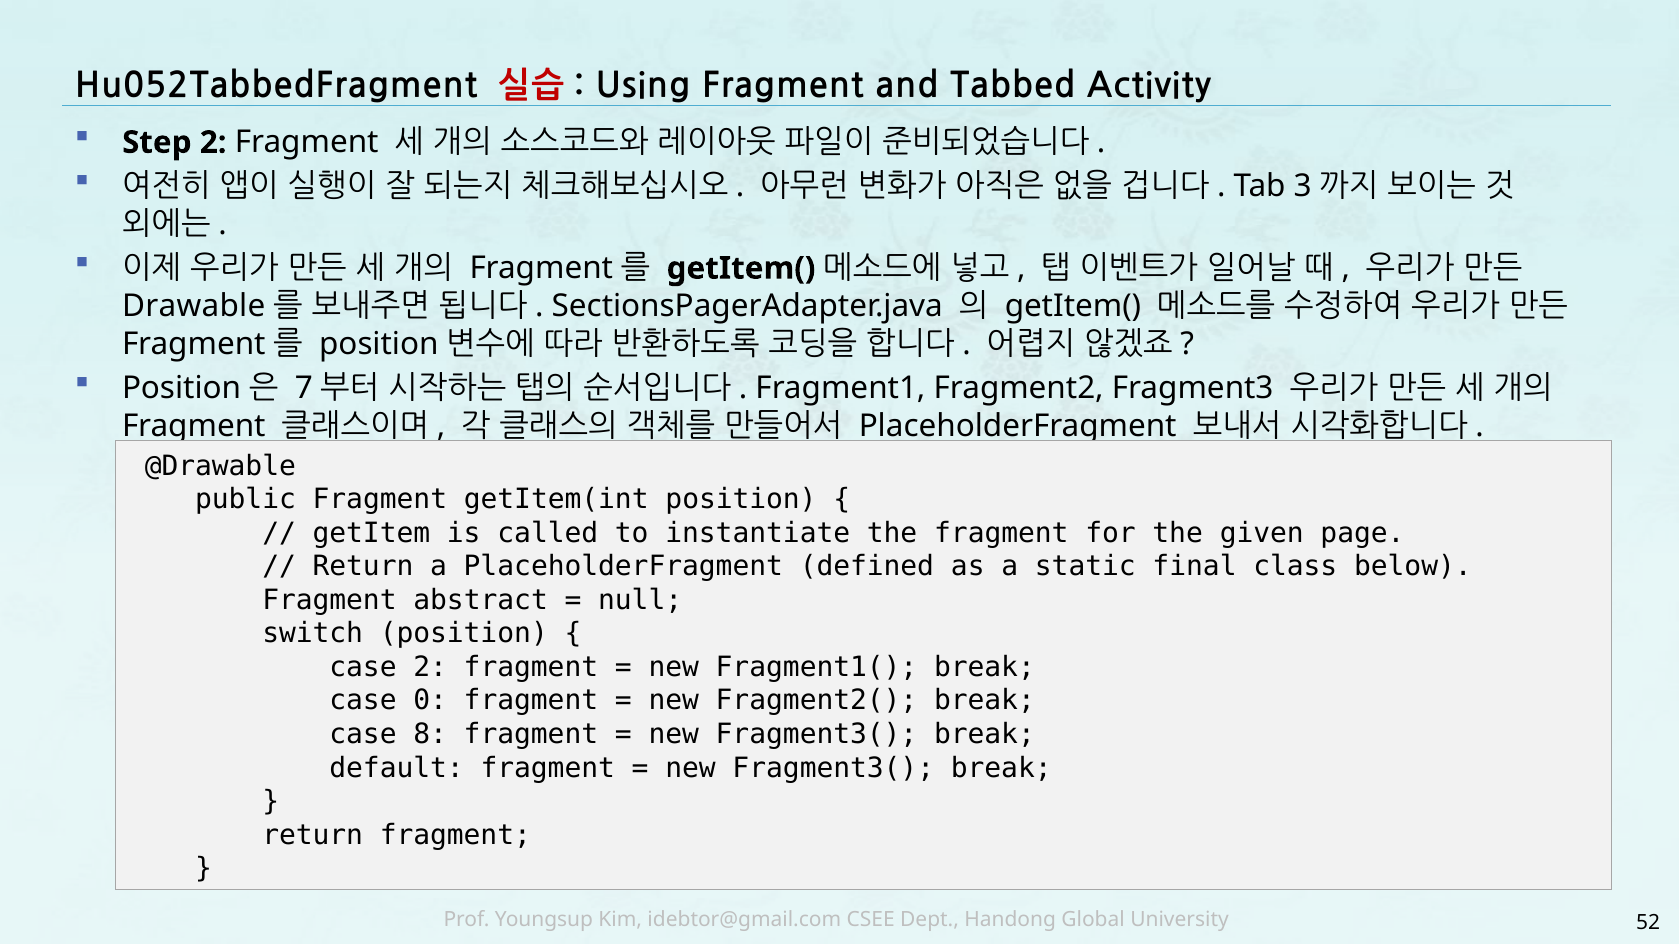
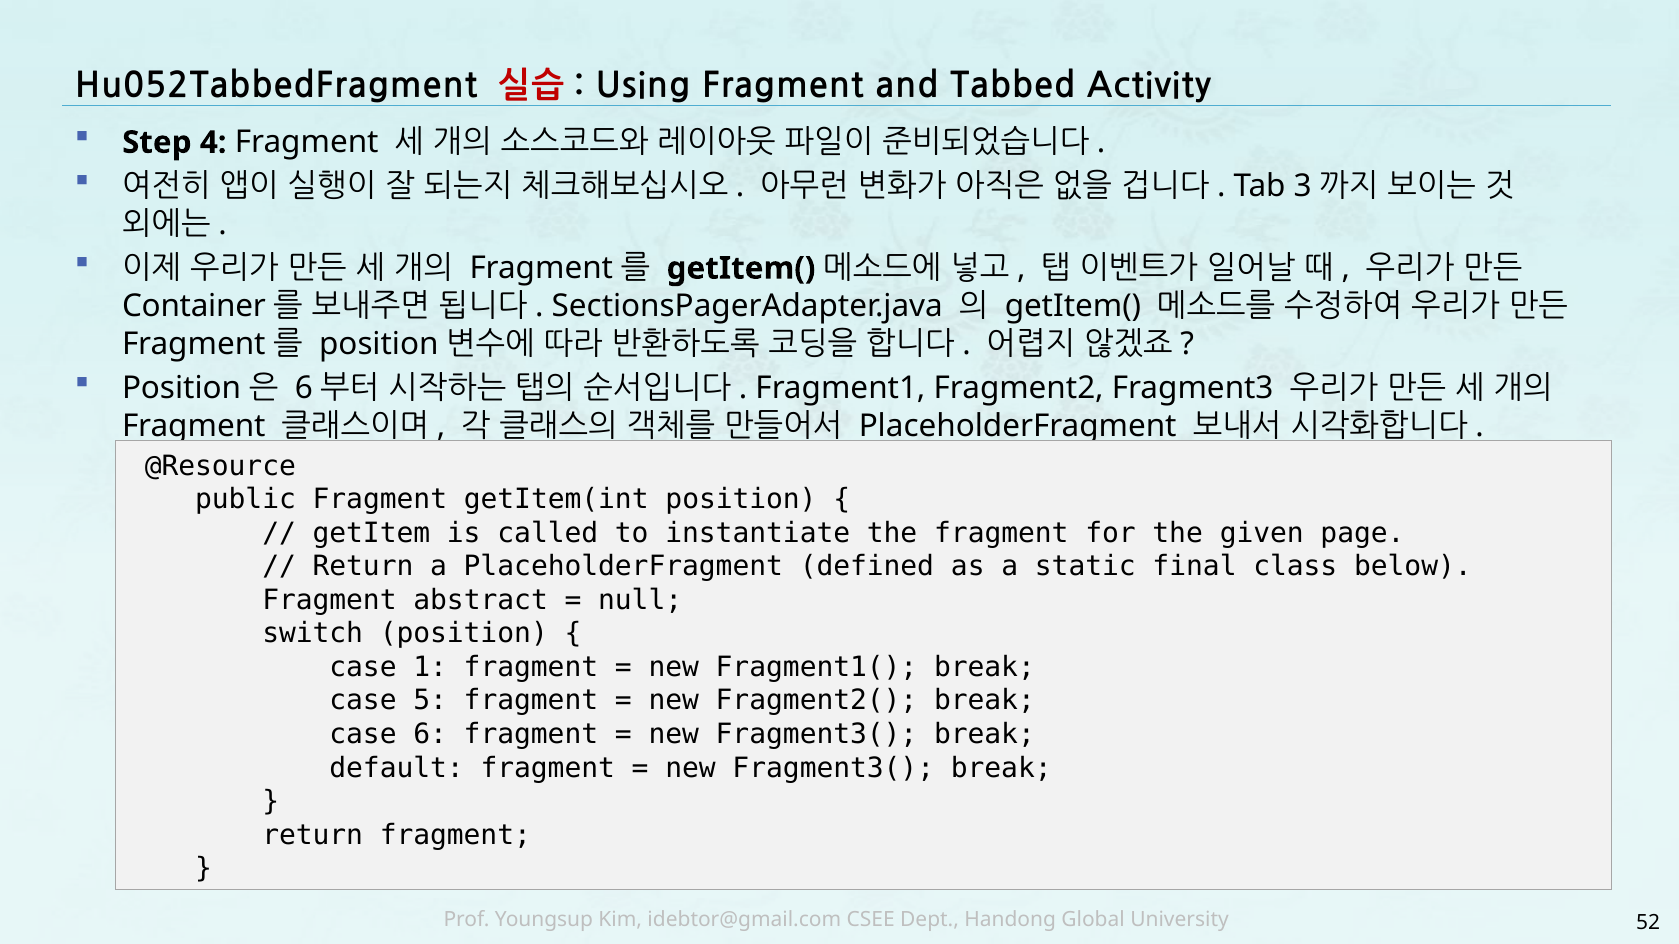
Step 2: 2 -> 4 (213, 143)
Drawable: Drawable -> Container (194, 306)
7: 7 -> 6 (304, 388)
@Drawable: @Drawable -> @Resource (220, 466)
case 2: 2 -> 1 (430, 667)
0: 0 -> 5 (430, 701)
case 8: 8 -> 6 (430, 735)
